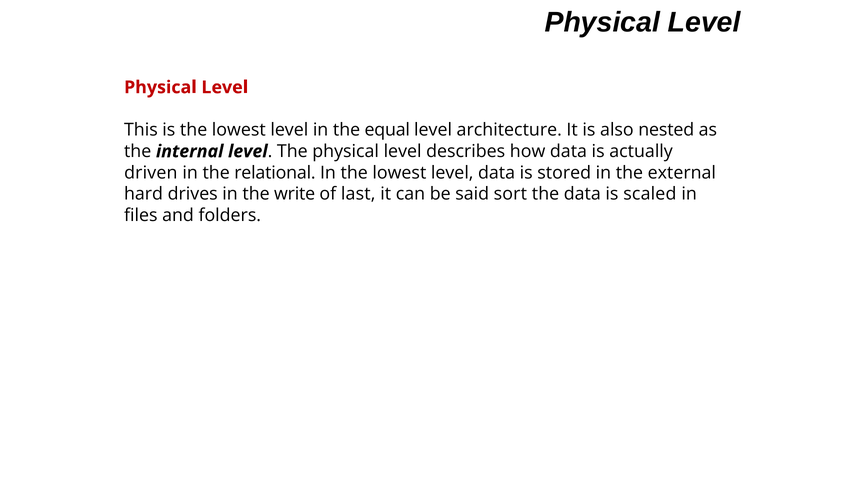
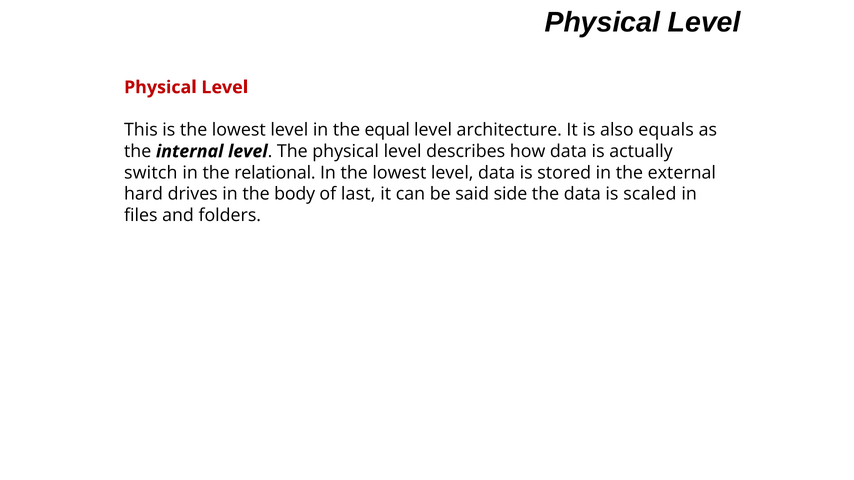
nested: nested -> equals (666, 130)
driven: driven -> switch (151, 173)
write: write -> body (295, 194)
sort: sort -> side (510, 194)
